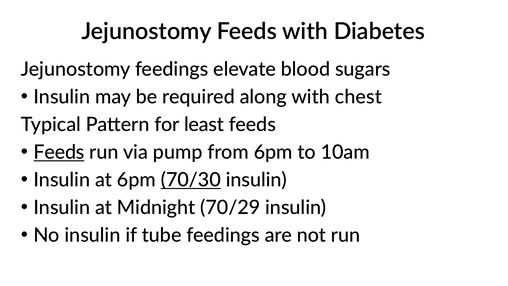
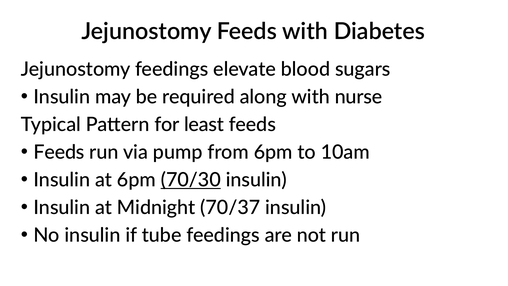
chest: chest -> nurse (359, 97)
Feeds underline: present -> none (59, 152)
70/29: 70/29 -> 70/37 (230, 208)
